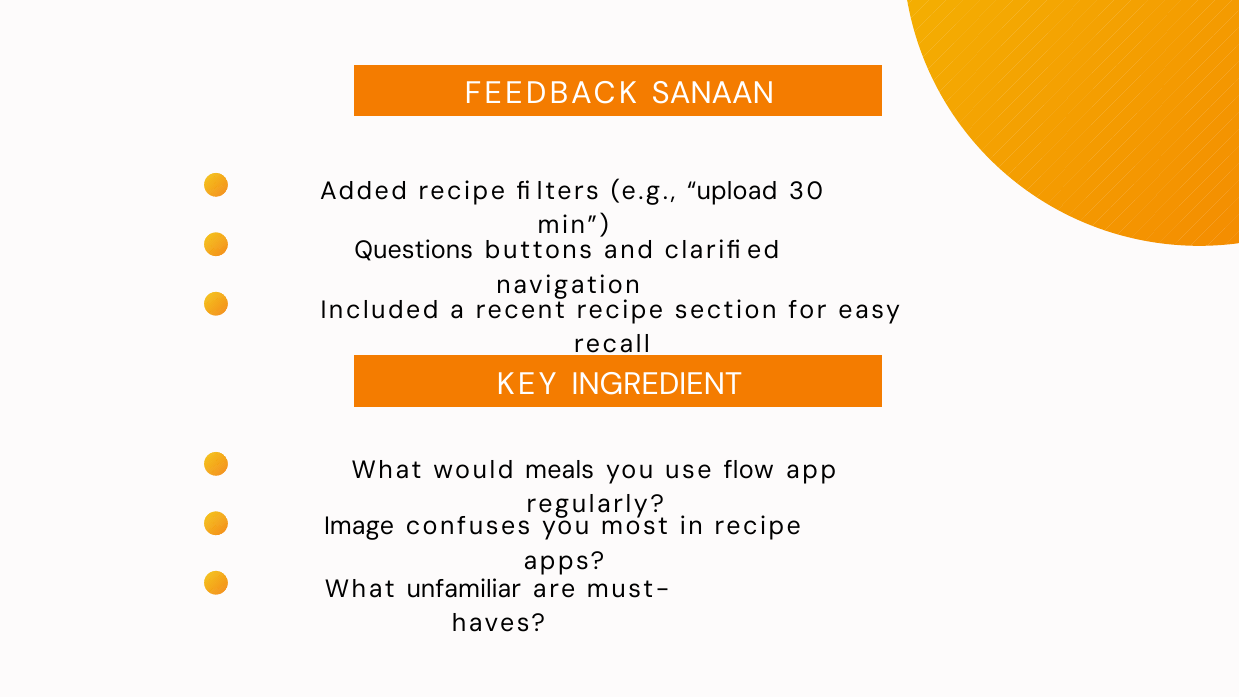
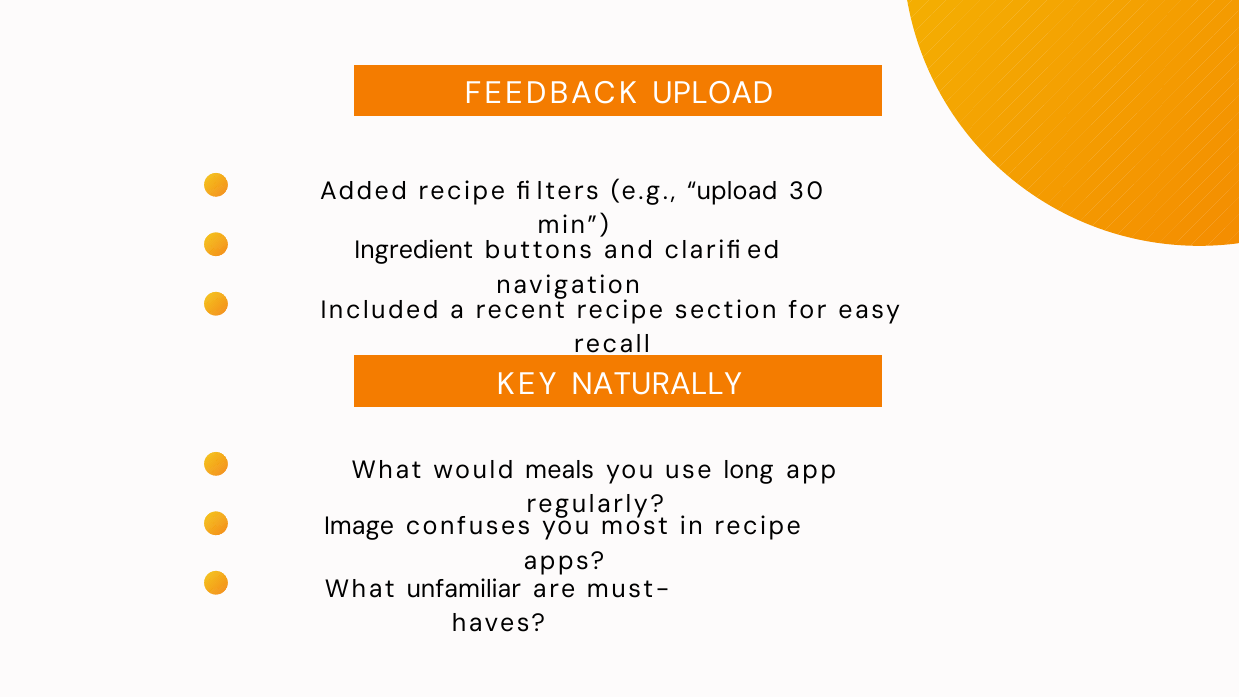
FEEDBACK SANAAN: SANAAN -> UPLOAD (713, 93)
Questions: Questions -> Ingredient (414, 251)
INGREDIENT: INGREDIENT -> NATURALLY (657, 384)
flow: flow -> long (749, 470)
